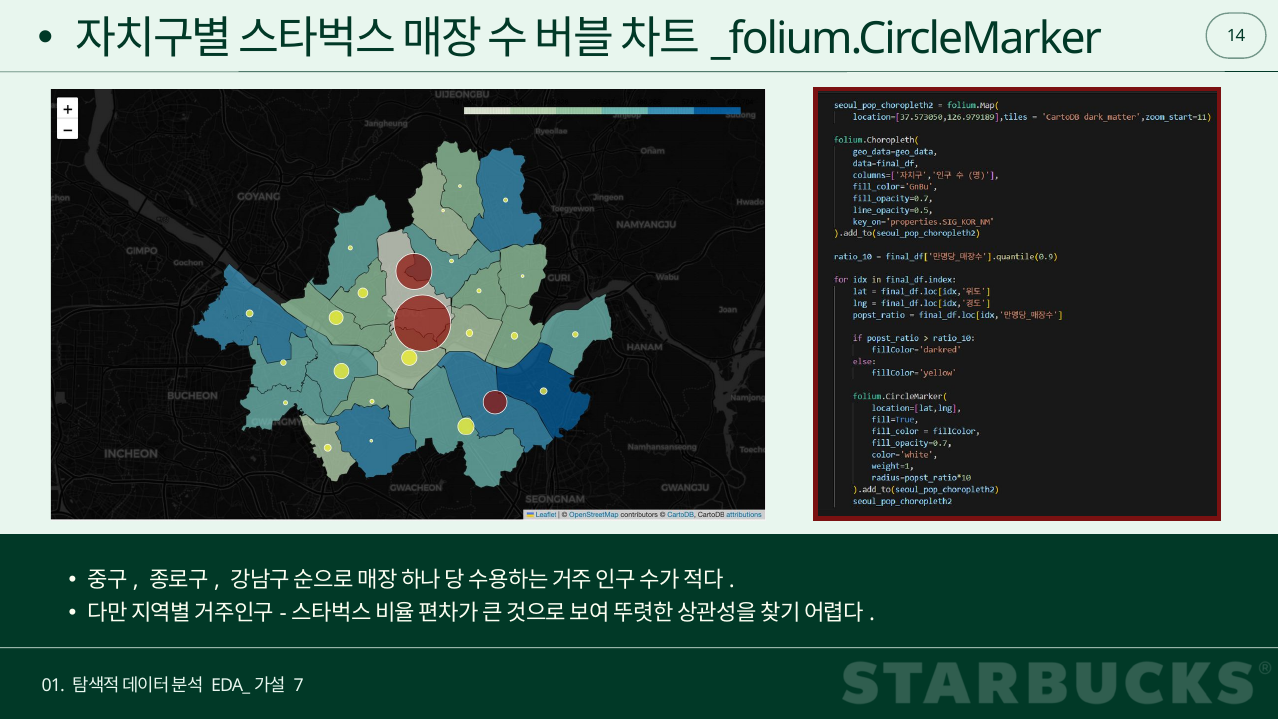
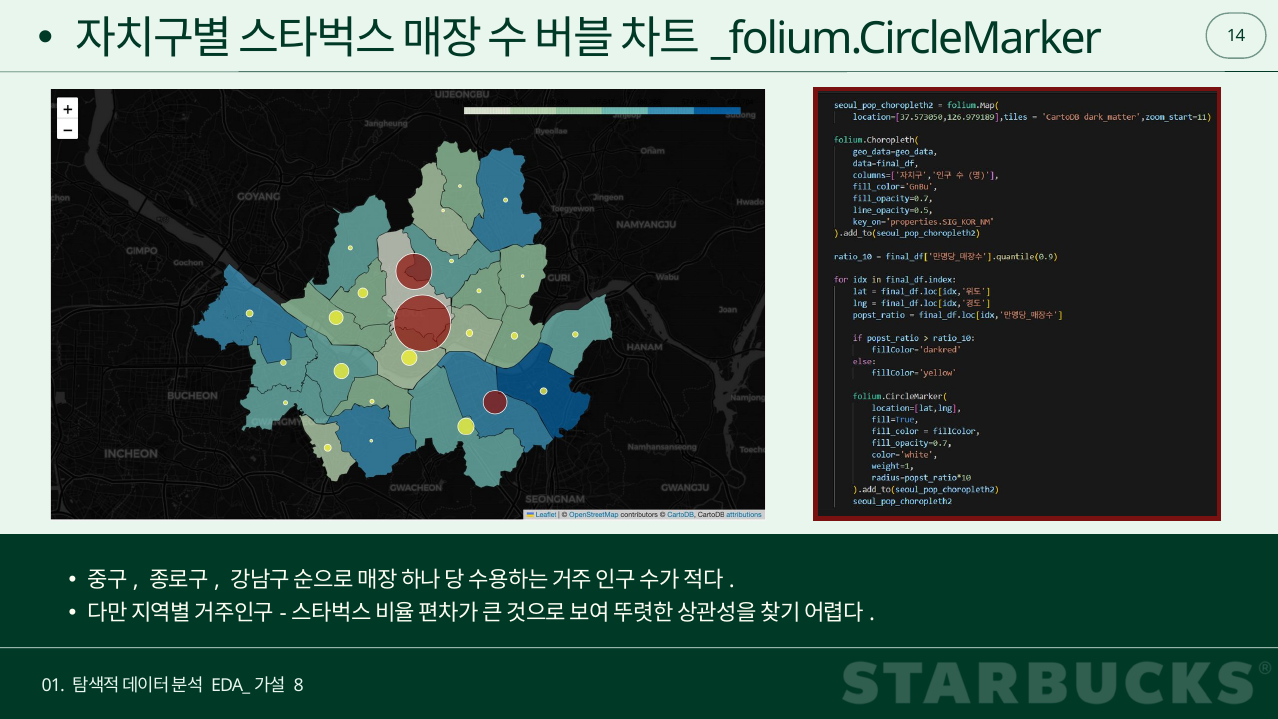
7: 7 -> 8 (299, 686)
